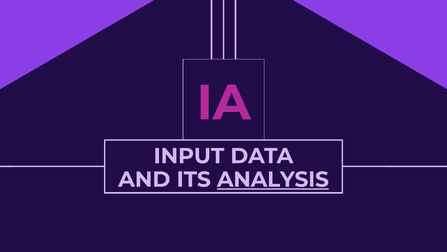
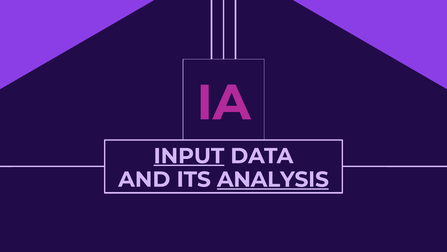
INPUT underline: none -> present (189, 156)
